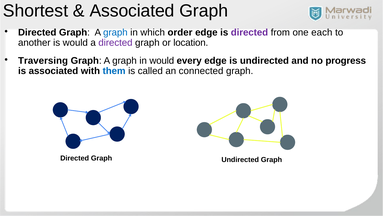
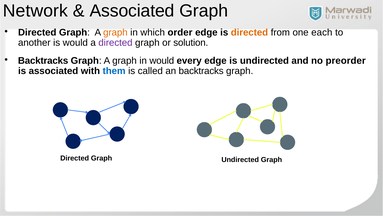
Shortest: Shortest -> Network (35, 11)
graph colour: blue -> orange (115, 32)
directed colour: purple -> orange (249, 32)
location: location -> solution (191, 43)
Traversing: Traversing -> Backtracks (43, 60)
progress: progress -> preorder (346, 60)
an connected: connected -> backtracks (201, 71)
